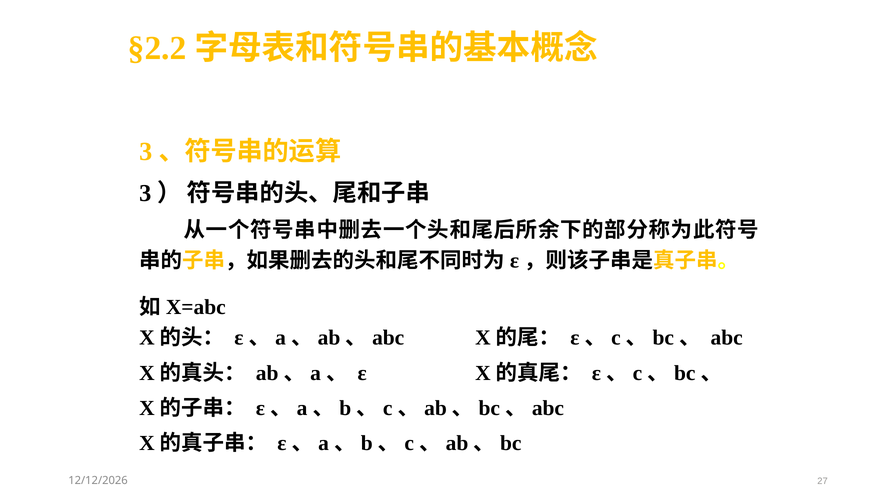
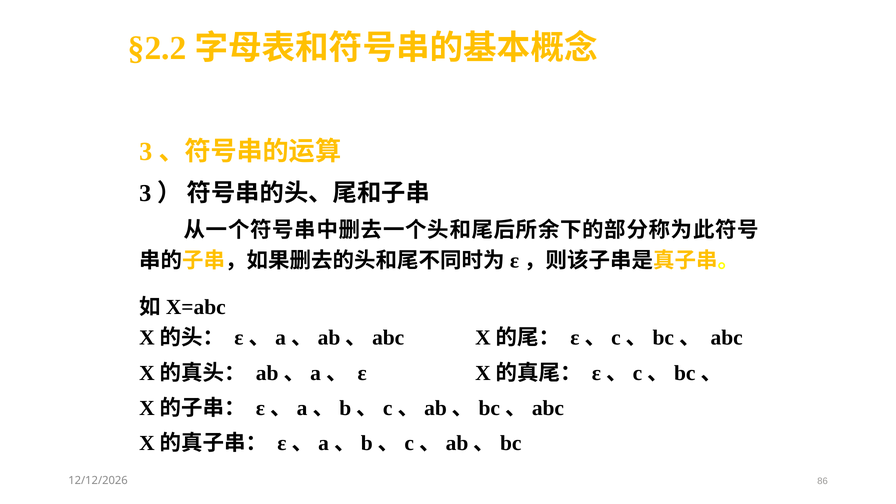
27: 27 -> 86 (823, 481)
